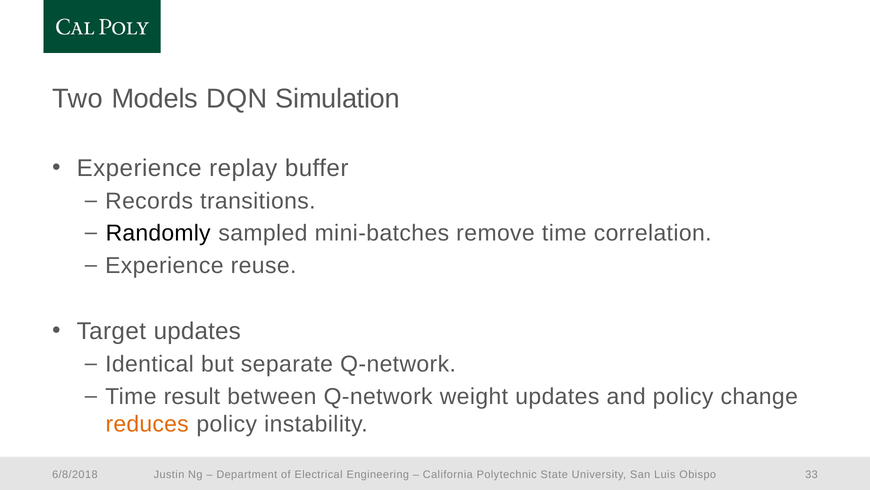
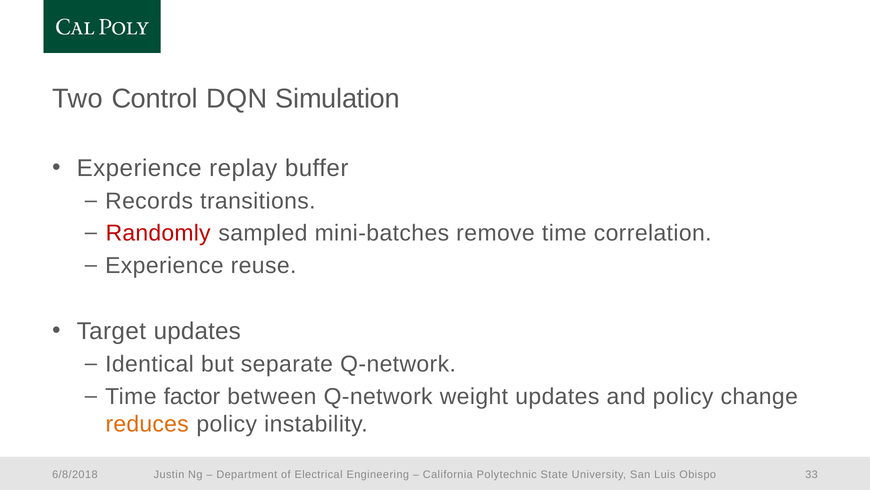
Models: Models -> Control (155, 99)
Randomly colour: black -> red (158, 233)
result: result -> factor (192, 396)
